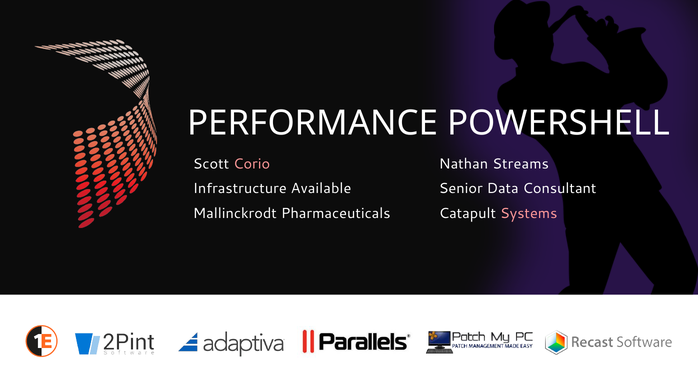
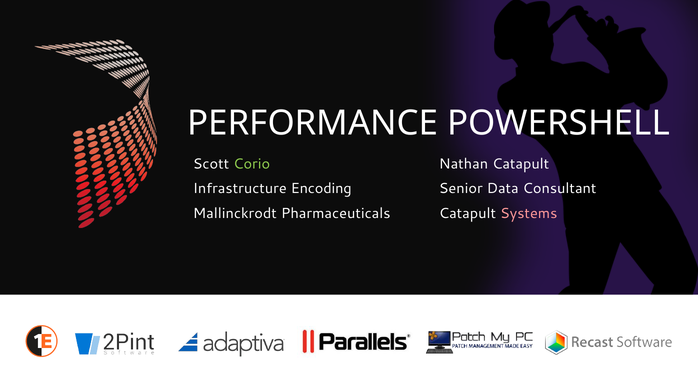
Corio colour: pink -> light green (252, 164)
Nathan Streams: Streams -> Catapult (521, 164)
Available: Available -> Encoding (321, 189)
